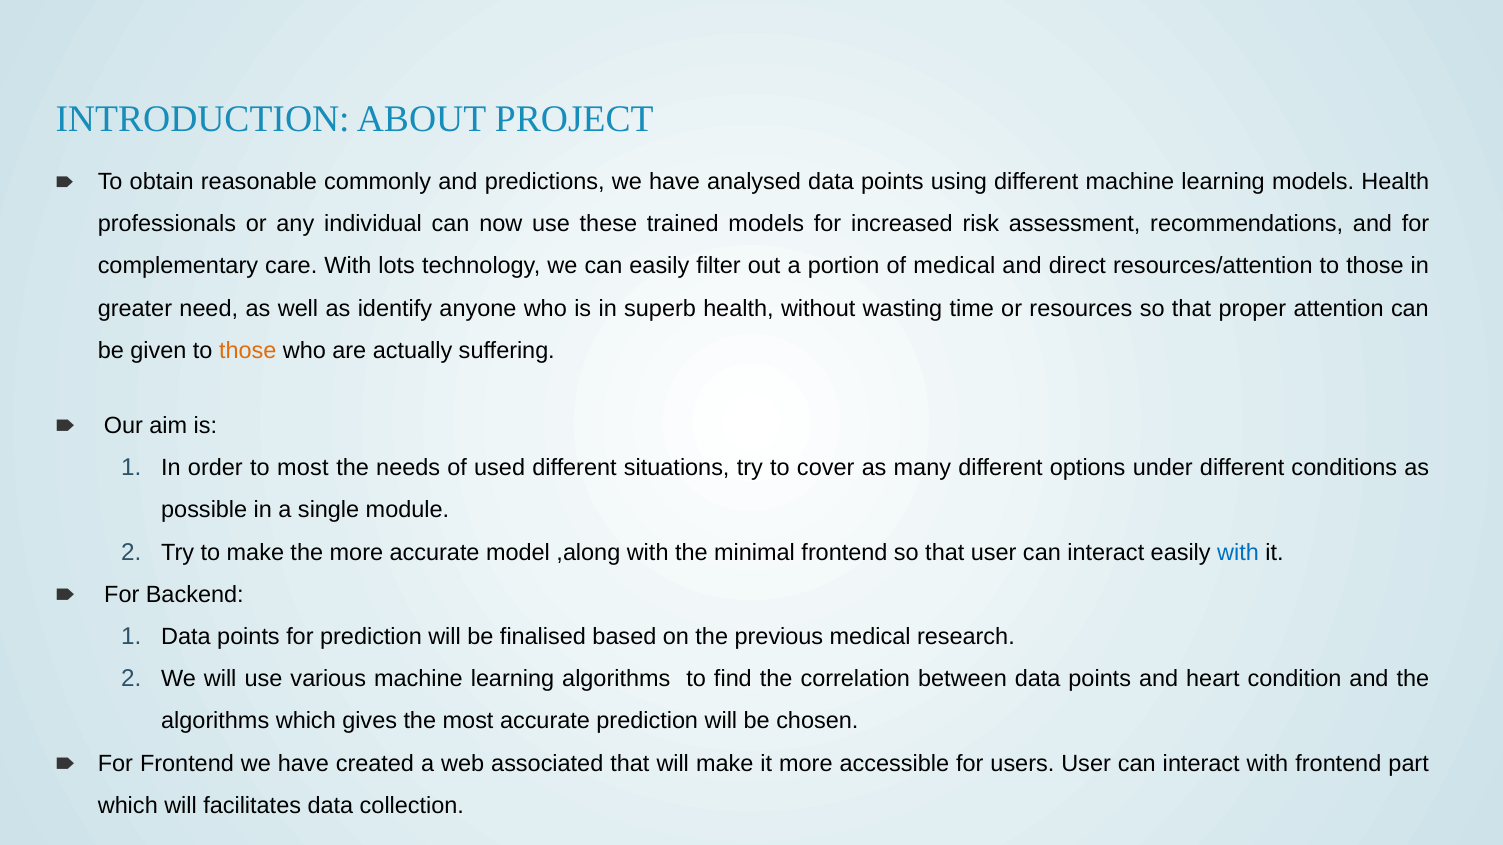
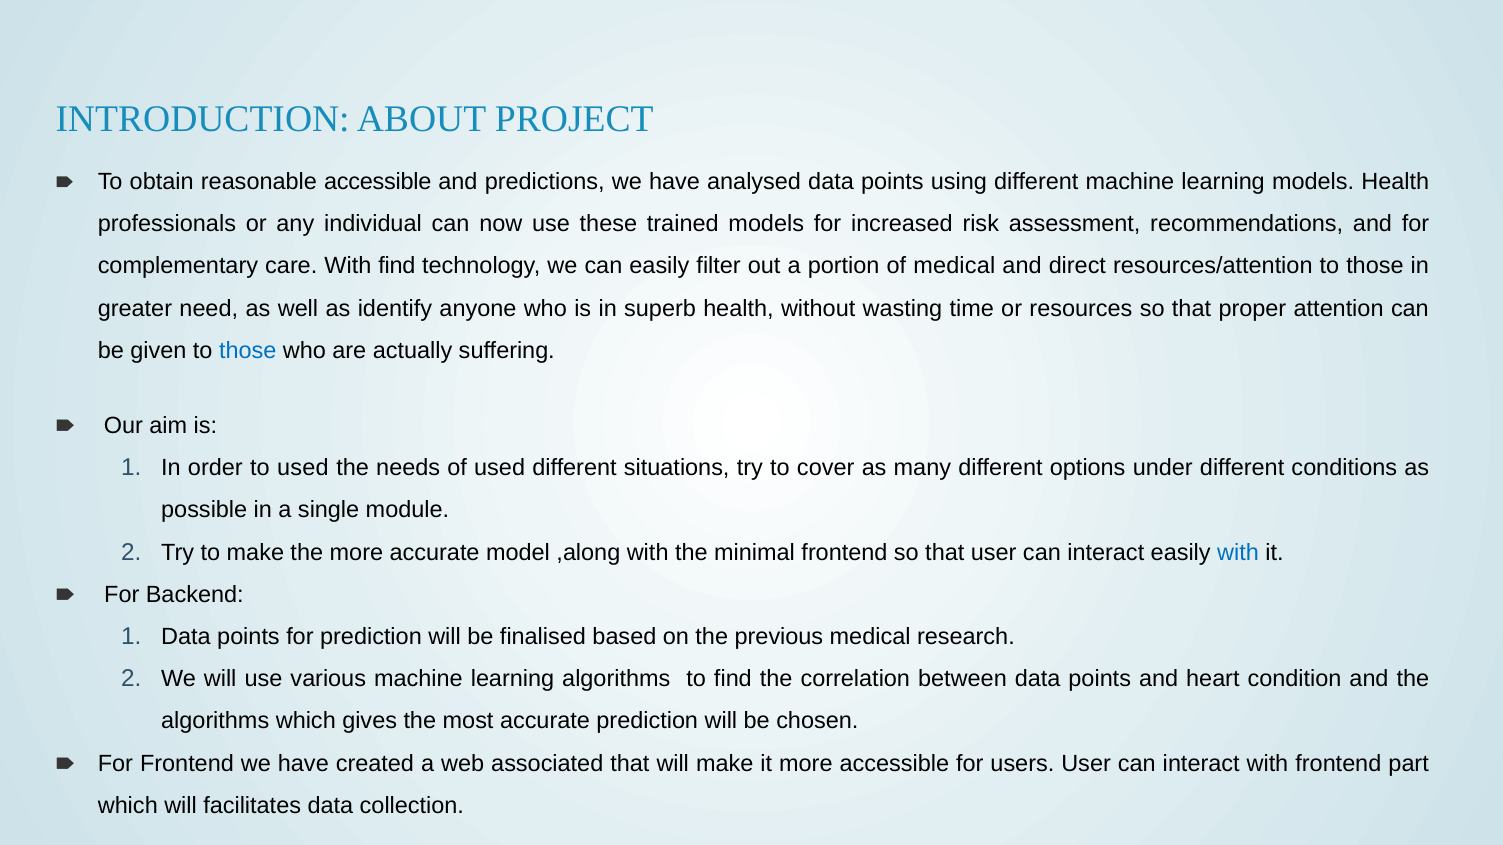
reasonable commonly: commonly -> accessible (378, 182)
With lots: lots -> find (397, 266)
those colour: orange -> blue (248, 351)
to most: most -> used (303, 468)
